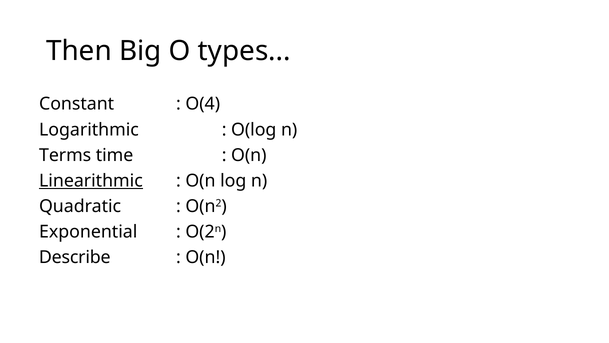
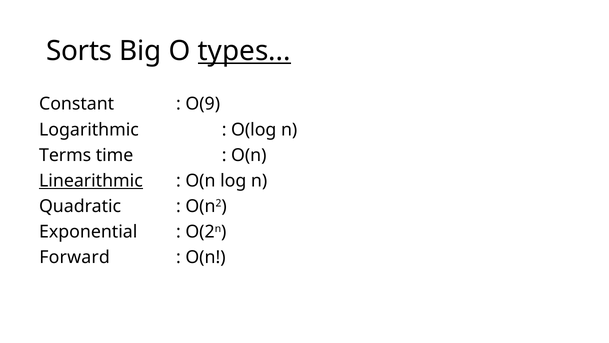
Then: Then -> Sorts (79, 51)
types underline: none -> present (244, 51)
O(4: O(4 -> O(9 (203, 104)
Describe: Describe -> Forward (75, 257)
